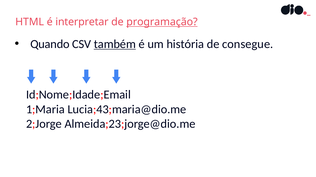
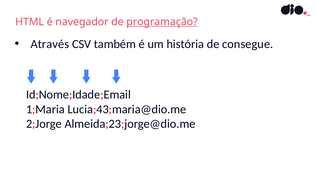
interpretar: interpretar -> navegador (82, 22)
Quando: Quando -> Através (50, 44)
também underline: present -> none (115, 44)
